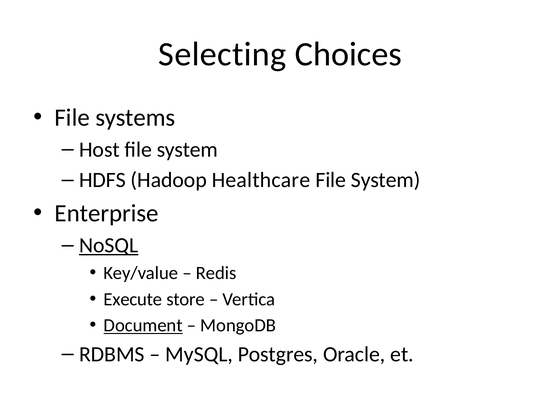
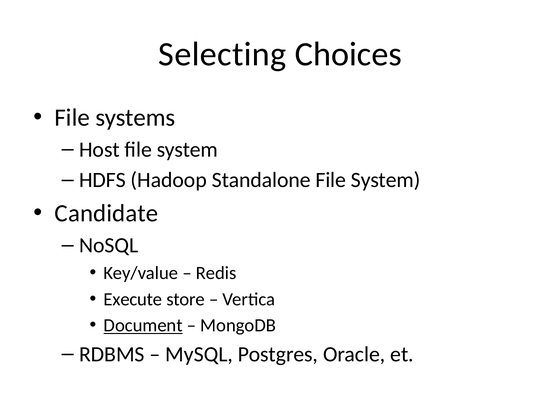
Healthcare: Healthcare -> Standalone (261, 180)
Enterprise: Enterprise -> Candidate (106, 213)
NoSQL underline: present -> none (109, 245)
